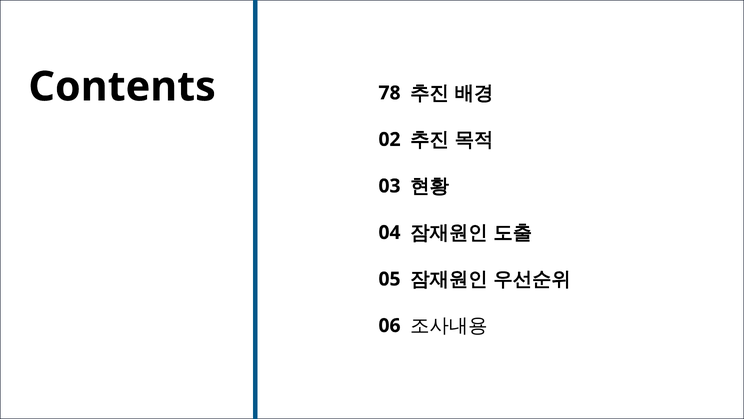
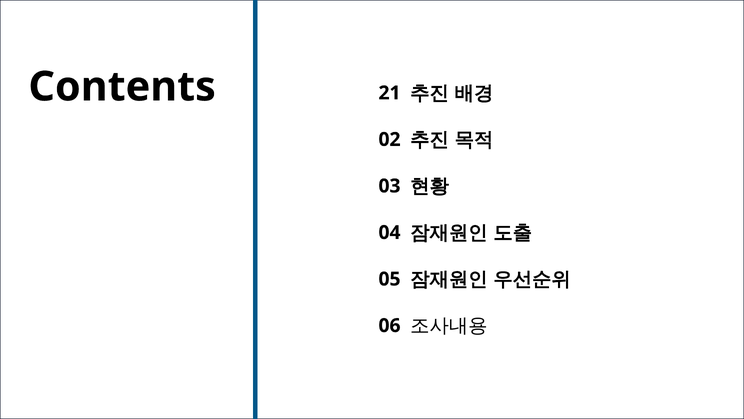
78: 78 -> 21 (390, 93)
